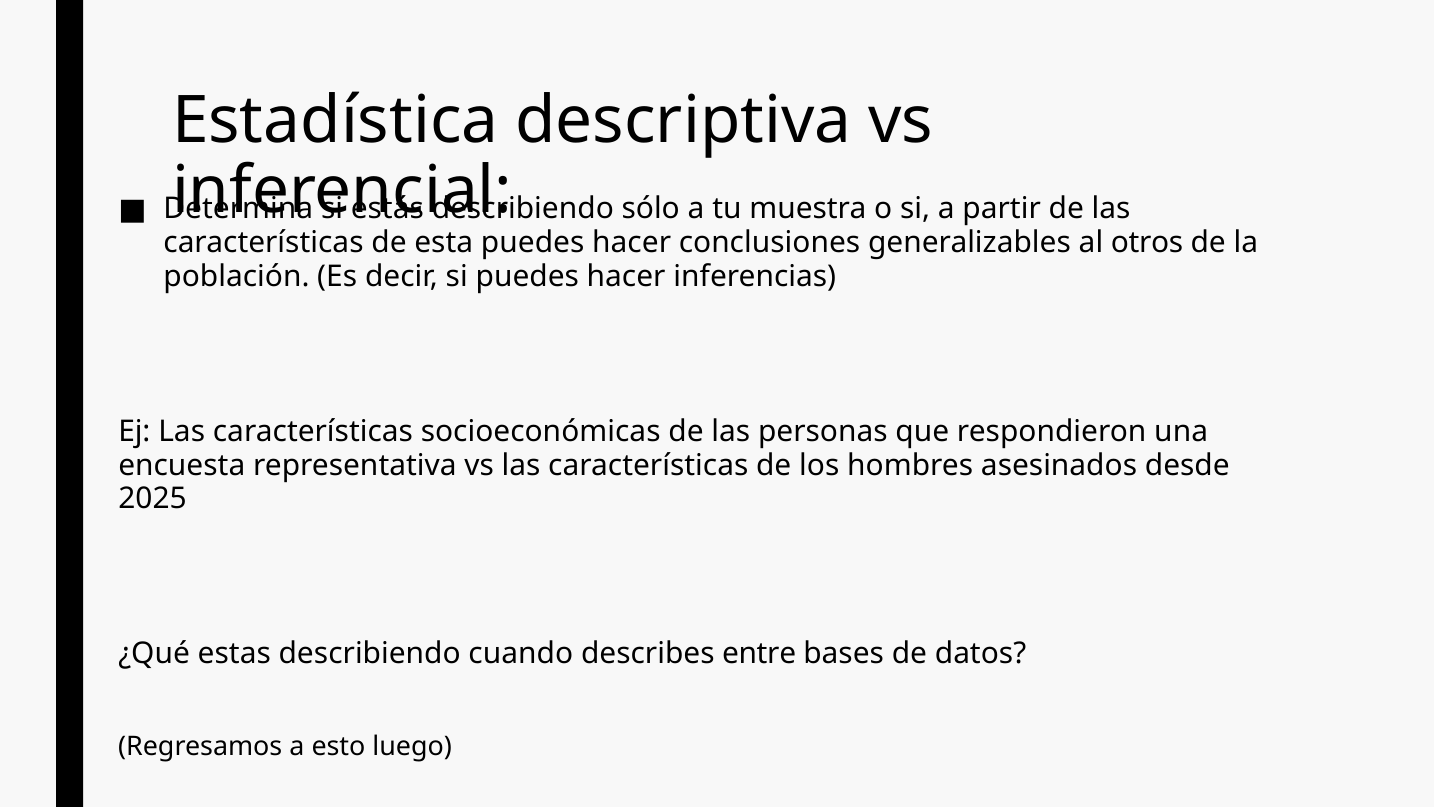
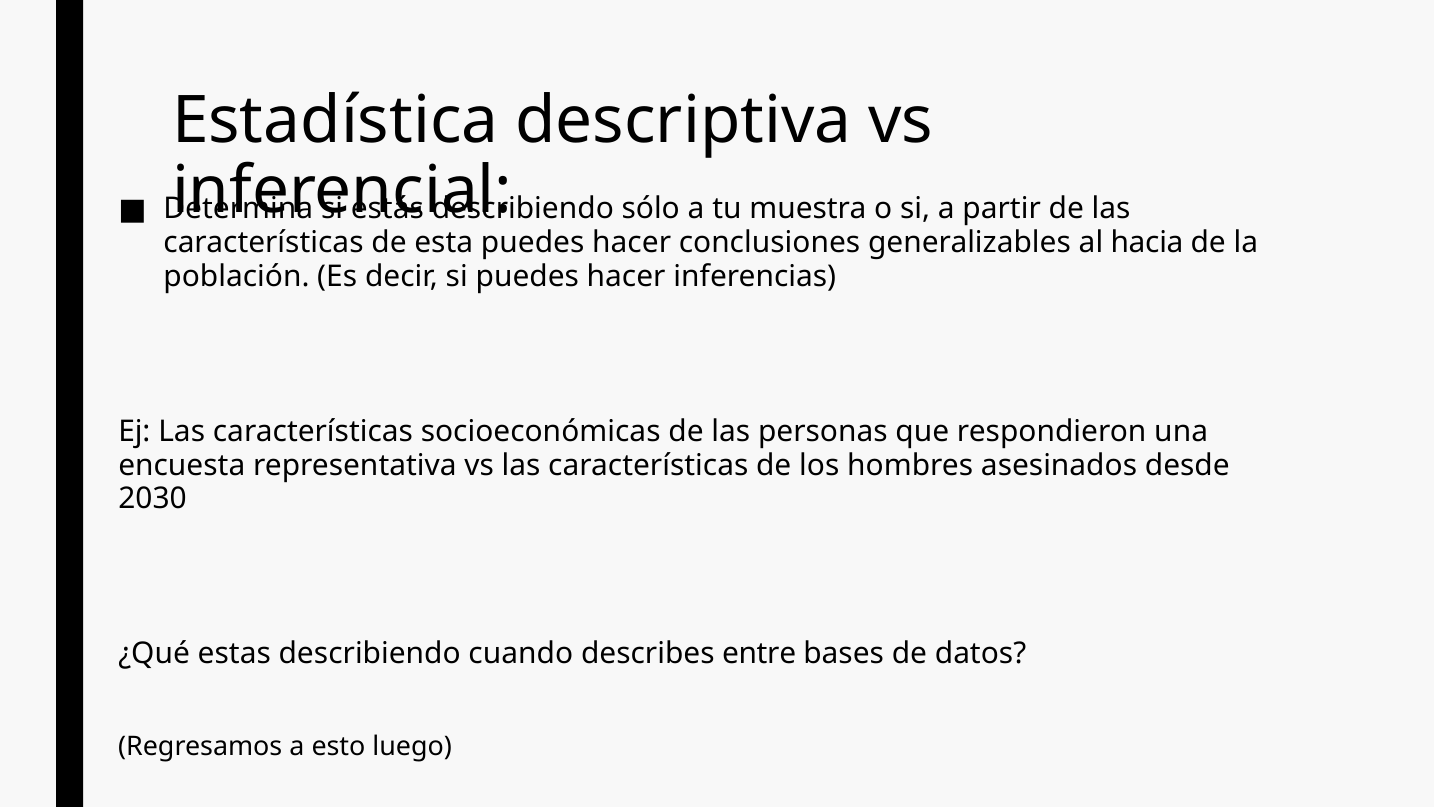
otros: otros -> hacia (1147, 243)
2025: 2025 -> 2030 (153, 499)
